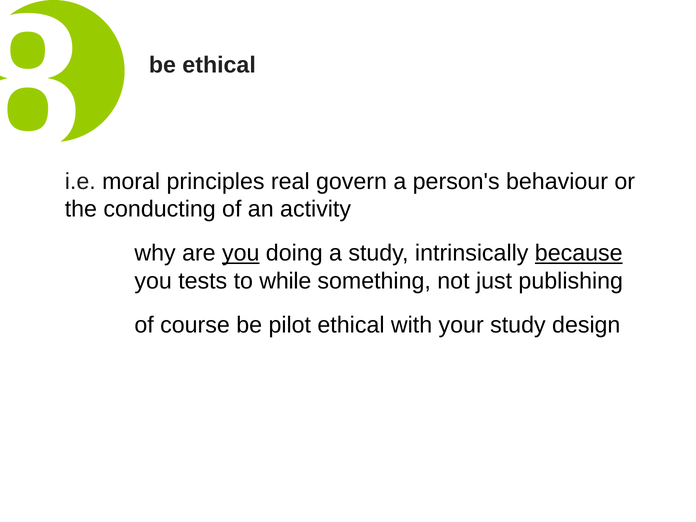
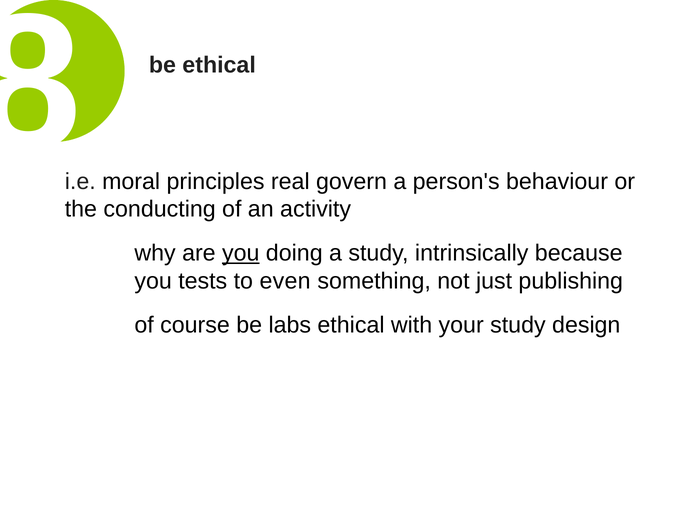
because underline: present -> none (579, 253)
while: while -> even (285, 281)
pilot: pilot -> labs (290, 325)
